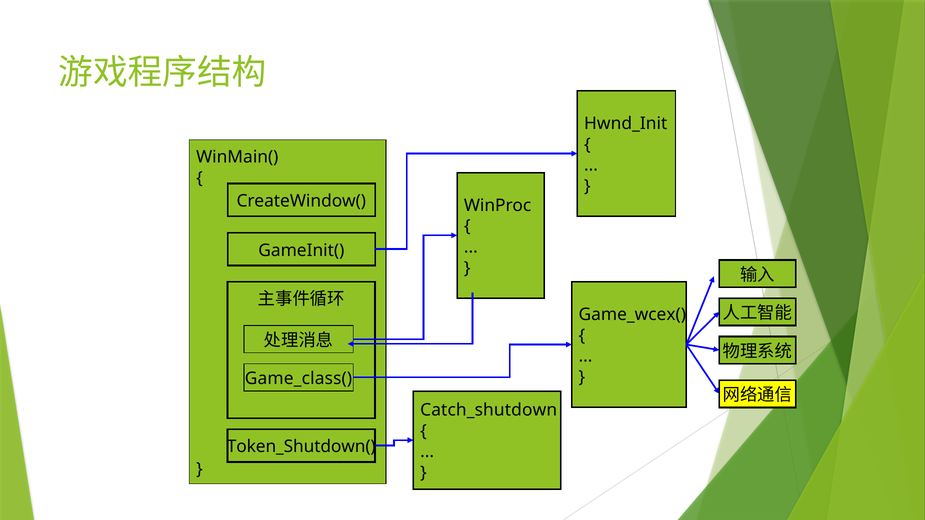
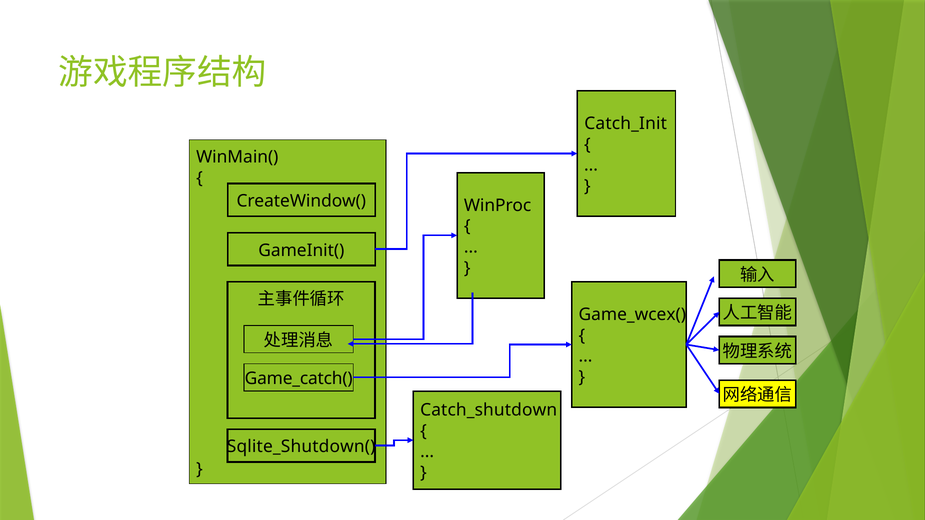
Hwnd_Init: Hwnd_Init -> Catch_Init (626, 124)
Game_class(: Game_class( -> Game_catch( (299, 379)
Token_Shutdown(: Token_Shutdown( -> Sqlite_Shutdown( (301, 447)
